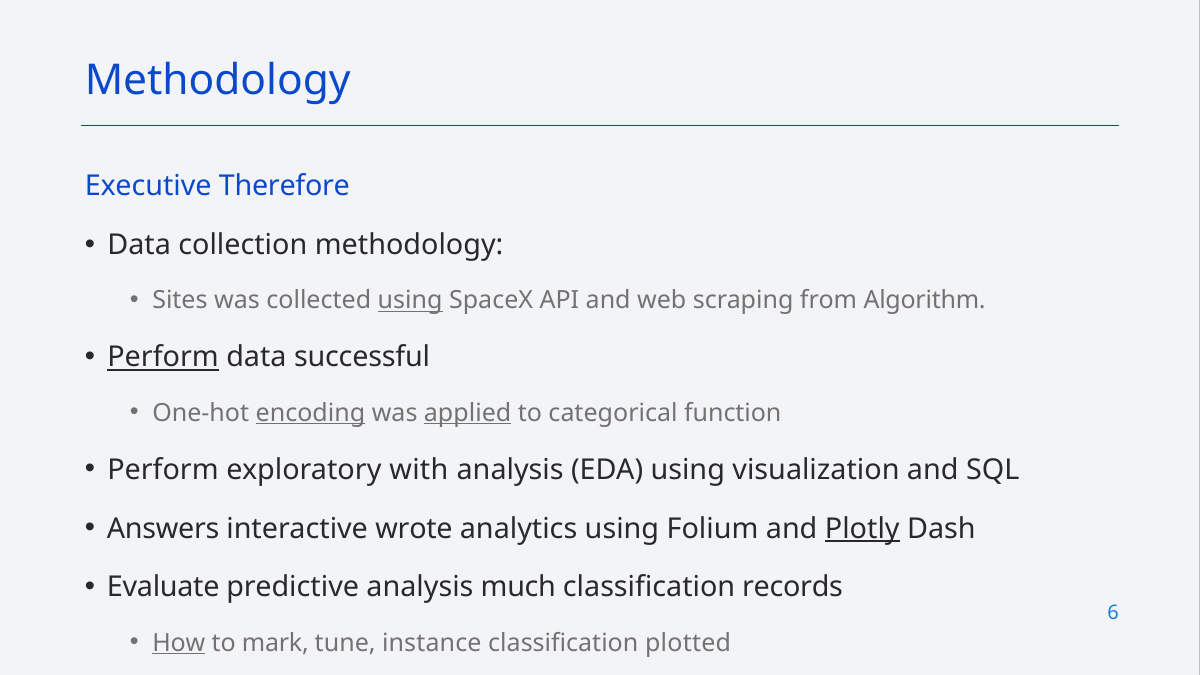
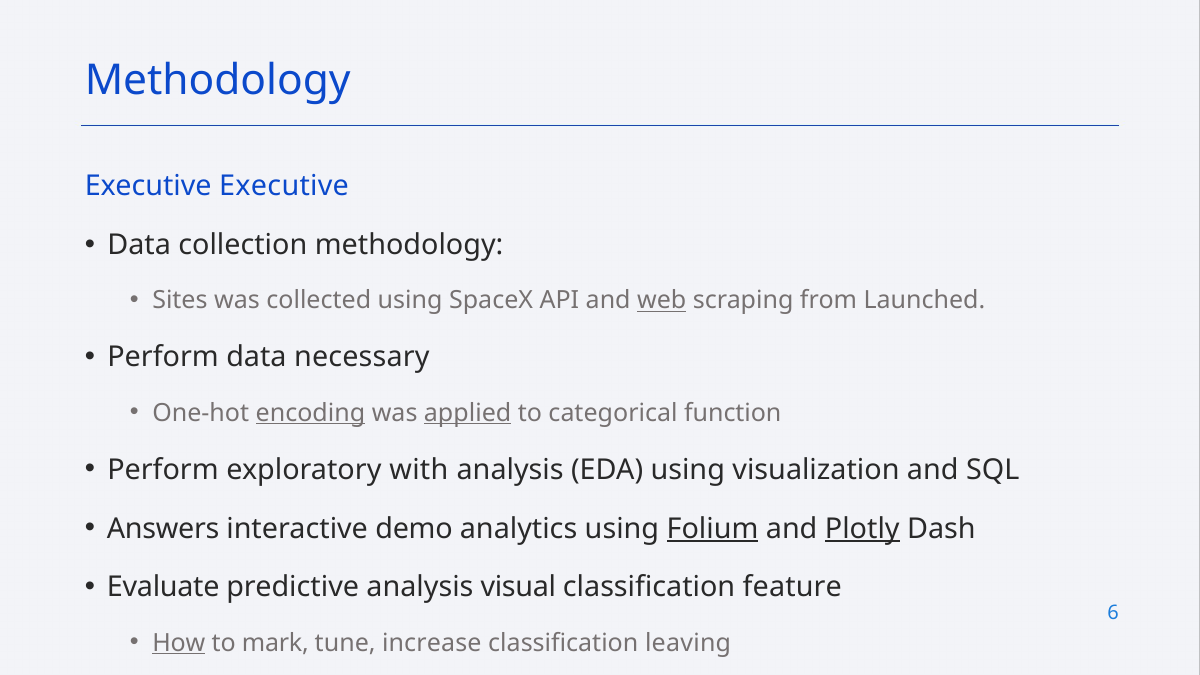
Executive Therefore: Therefore -> Executive (284, 186)
using underline: present -> none (410, 301)
web underline: none -> present (662, 301)
Algorithm: Algorithm -> Launched (924, 301)
Perform underline: present -> none (163, 357)
successful: successful -> necessary (362, 357)
wrote: wrote -> demo (414, 529)
Folium underline: none -> present (713, 529)
much: much -> visual (518, 587)
records: records -> feature (792, 587)
instance: instance -> increase (432, 643)
plotted: plotted -> leaving (688, 643)
